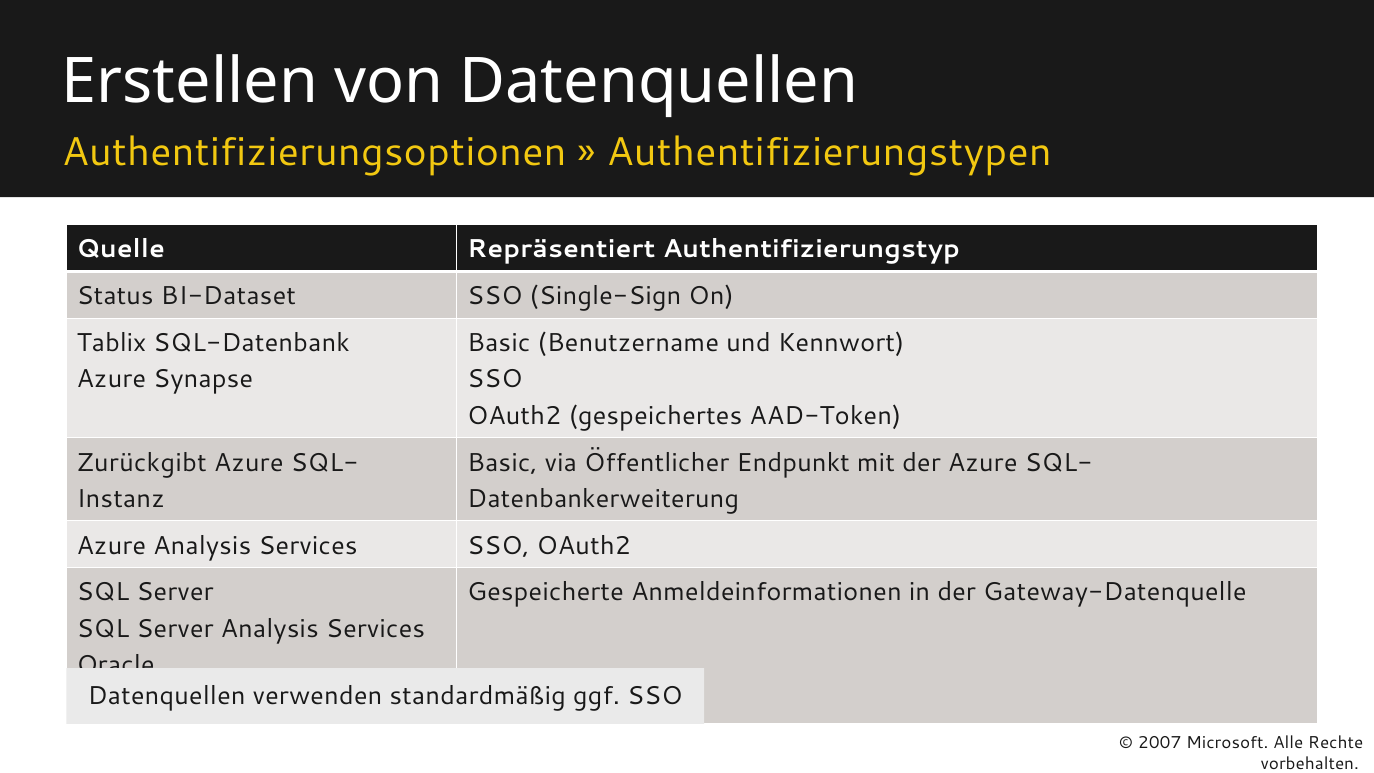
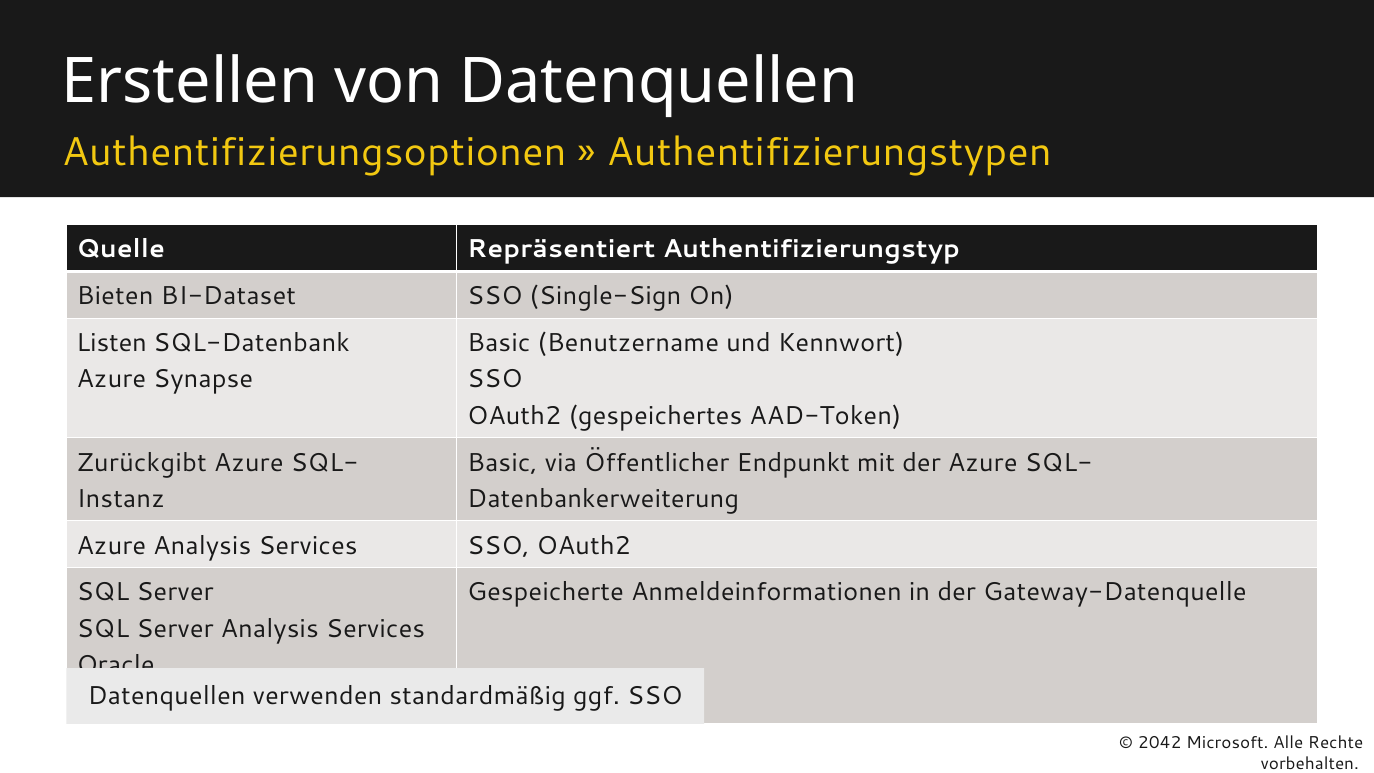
Status: Status -> Bieten (115, 296)
Tablix: Tablix -> Listen (112, 343)
2007: 2007 -> 2042 (1160, 743)
